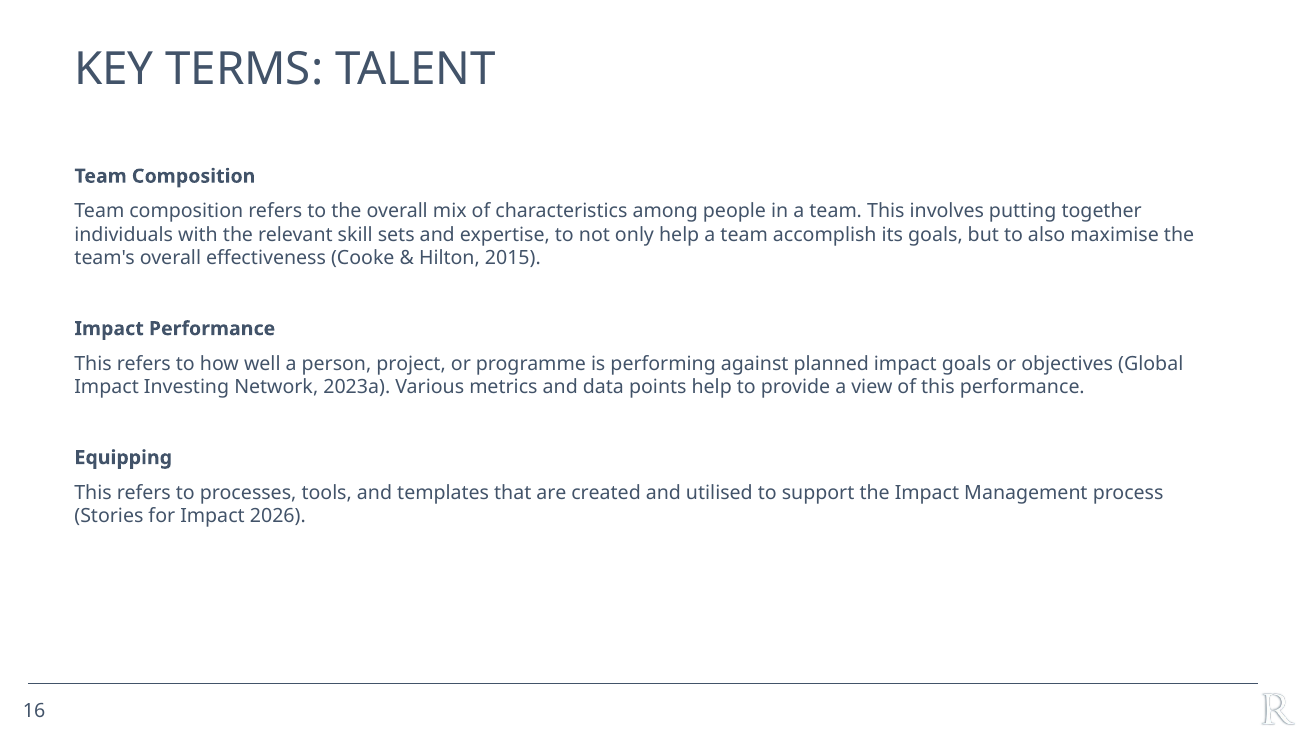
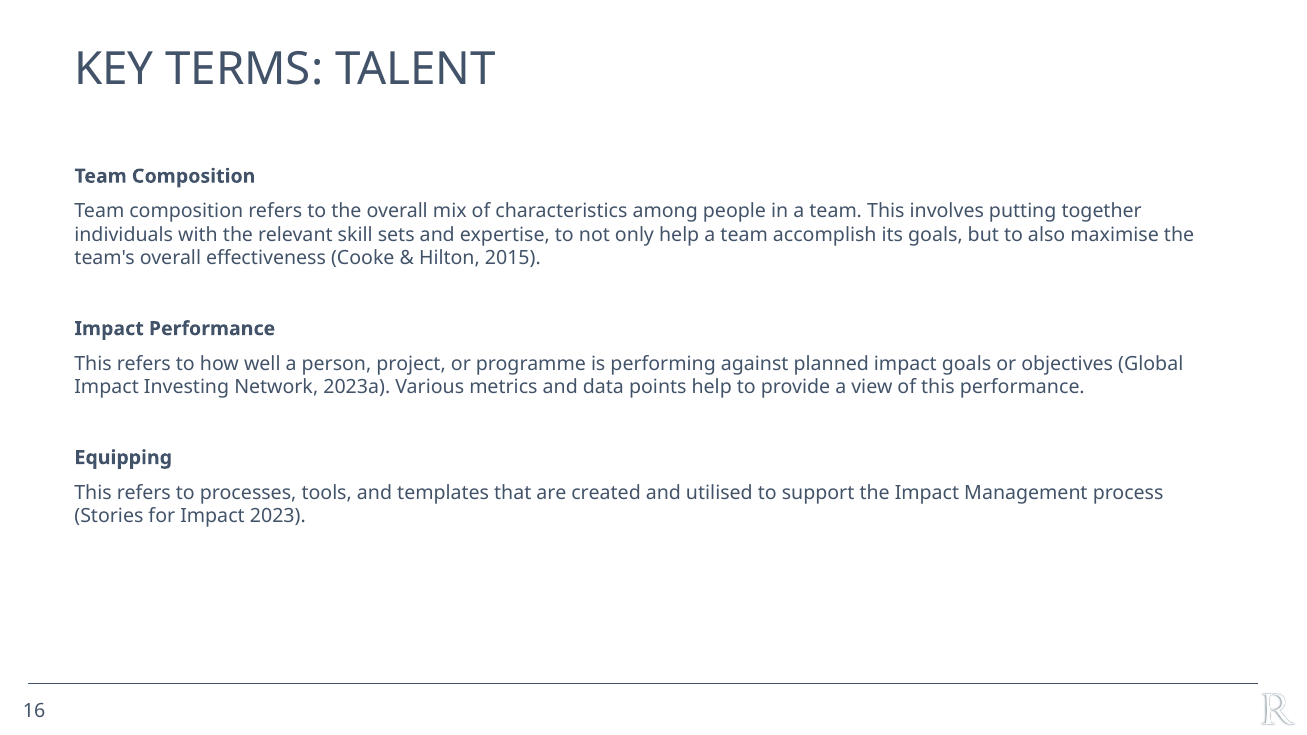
2026: 2026 -> 2023 (278, 516)
